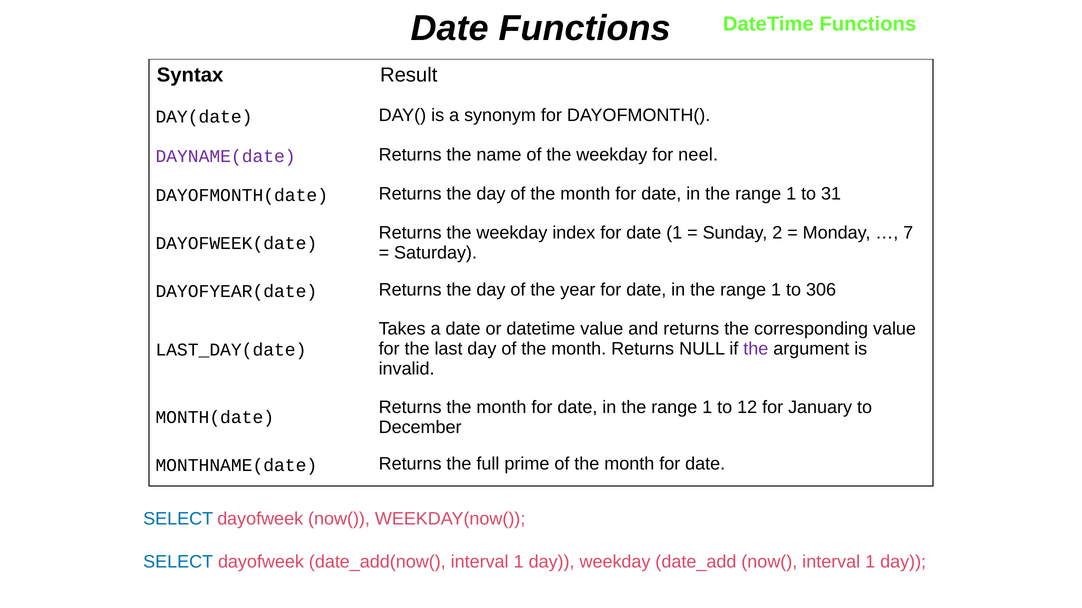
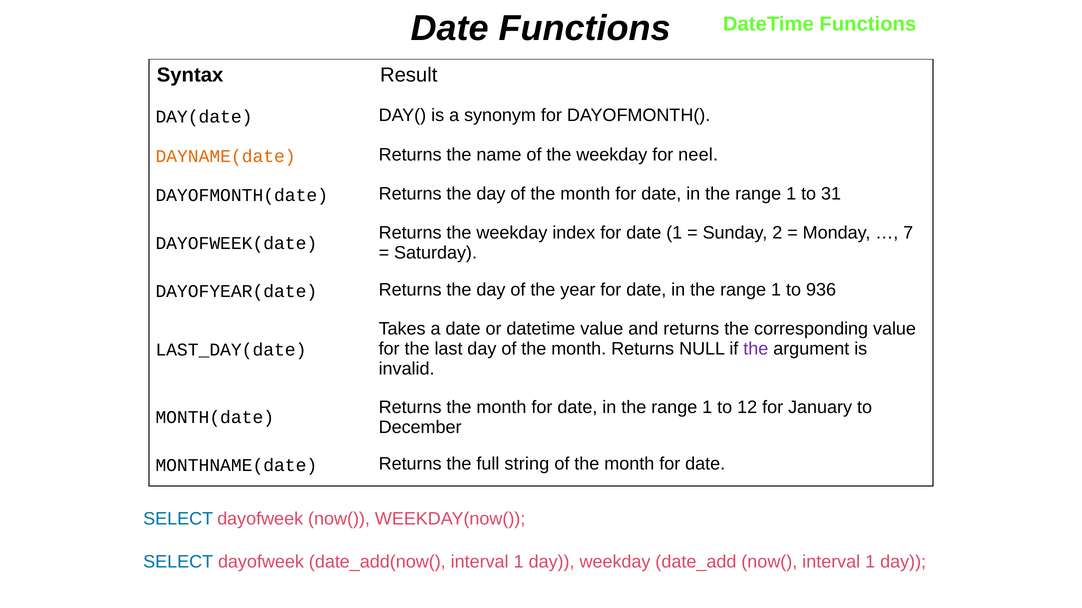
DAYNAME(date colour: purple -> orange (226, 156)
306: 306 -> 936 (821, 290)
prime: prime -> string (527, 465)
